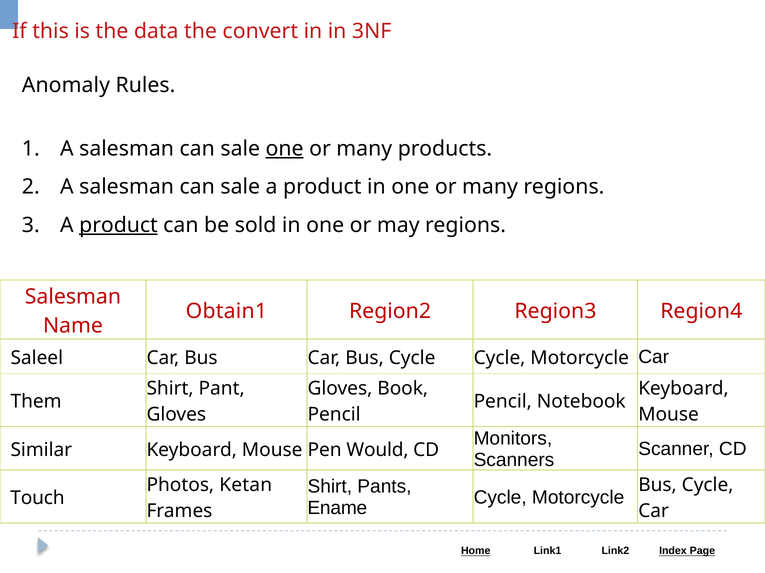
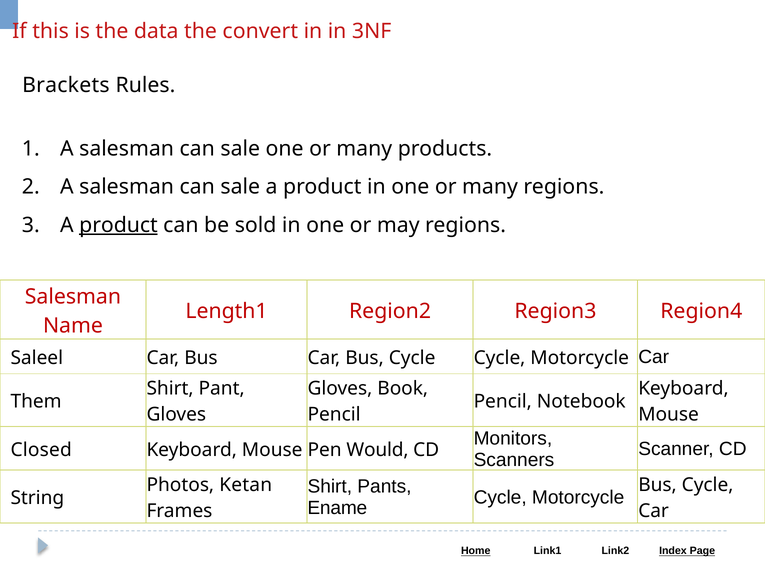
Anomaly: Anomaly -> Brackets (66, 85)
one underline: present -> none (285, 149)
Obtain1: Obtain1 -> Length1 (227, 311)
Similar: Similar -> Closed (41, 450)
Touch: Touch -> String (37, 499)
